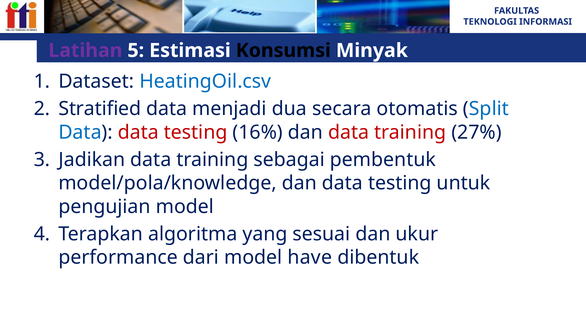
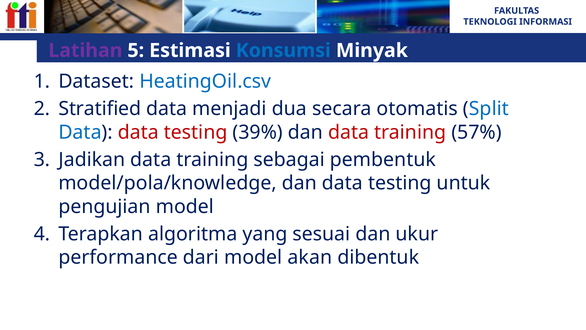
Konsumsi colour: black -> blue (283, 50)
16%: 16% -> 39% (258, 132)
27%: 27% -> 57% (476, 132)
have: have -> akan (310, 257)
